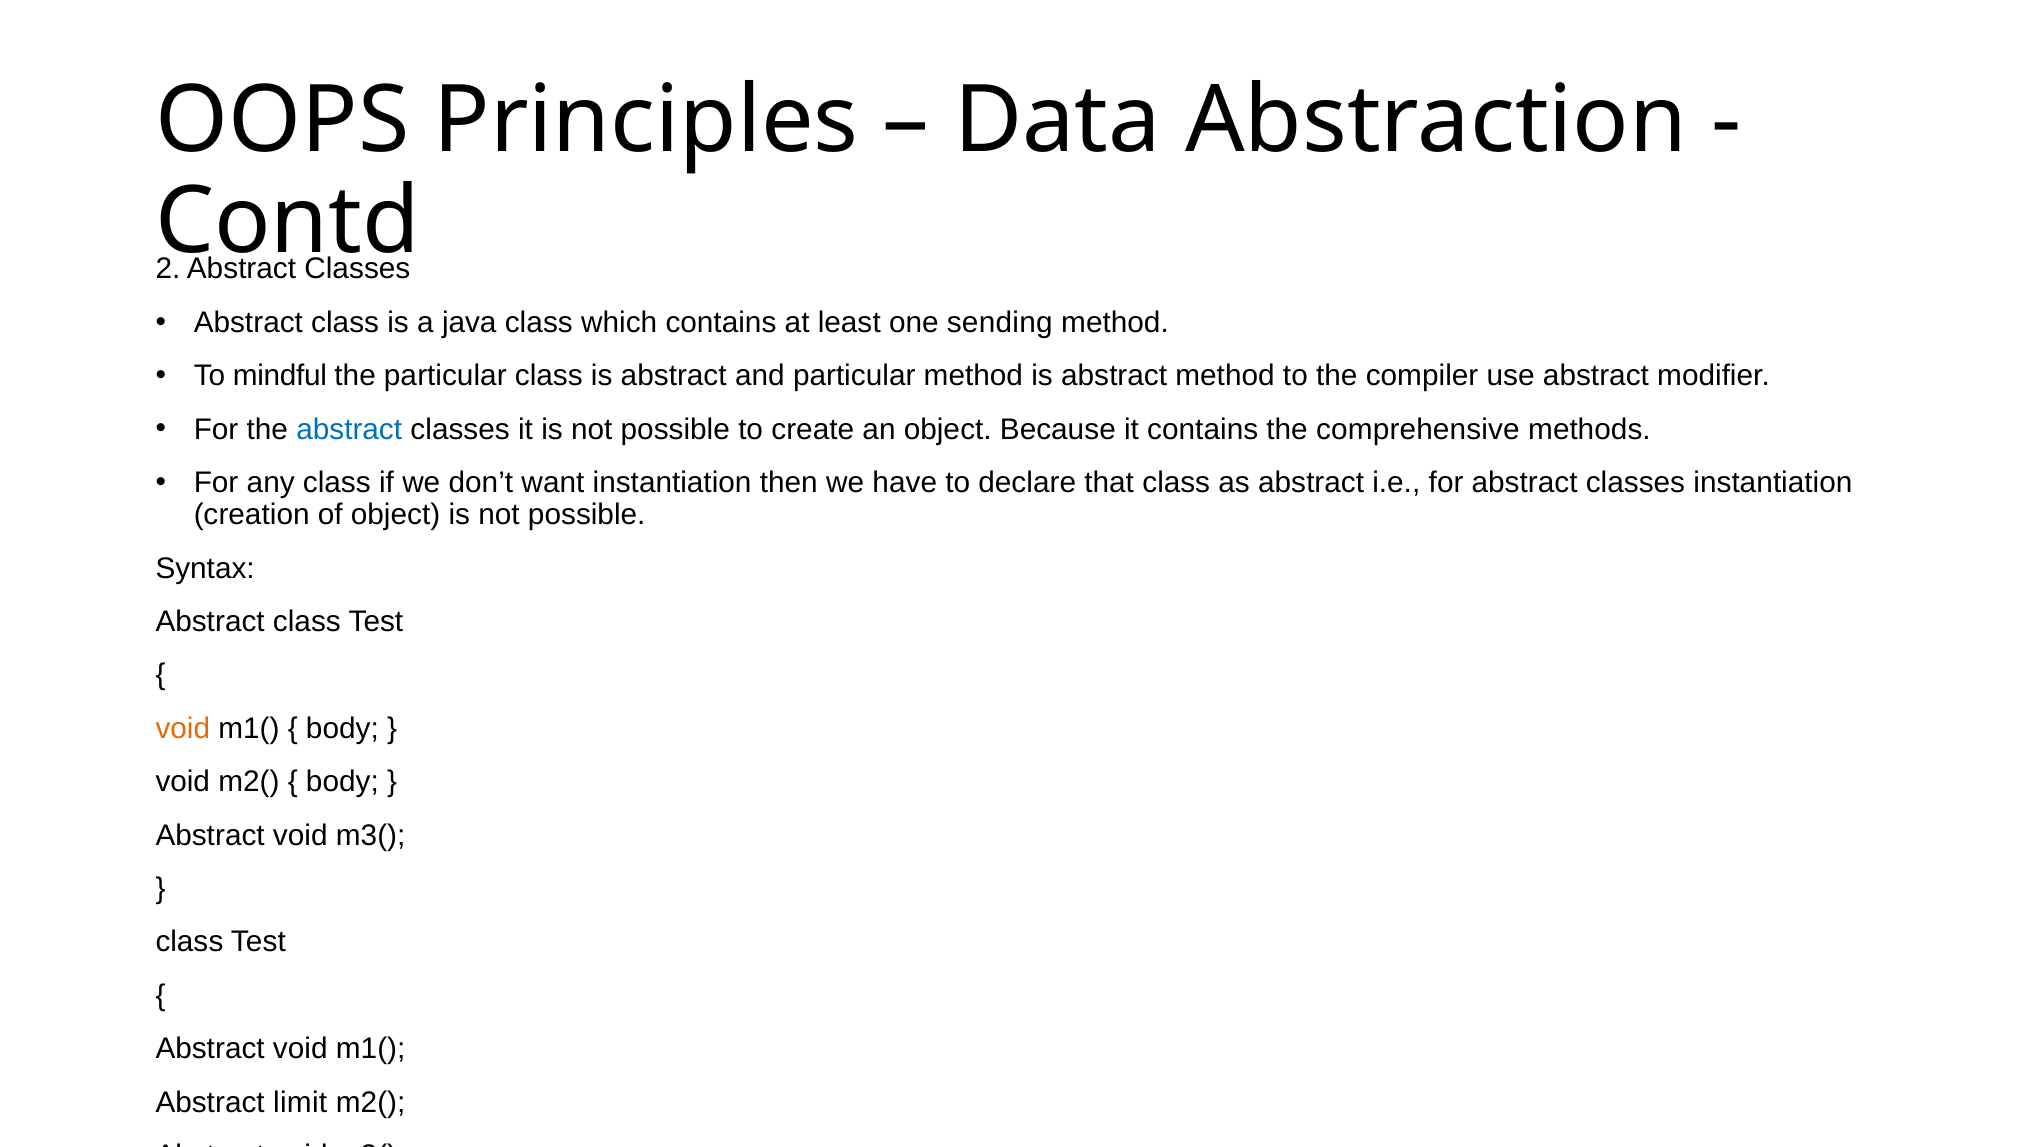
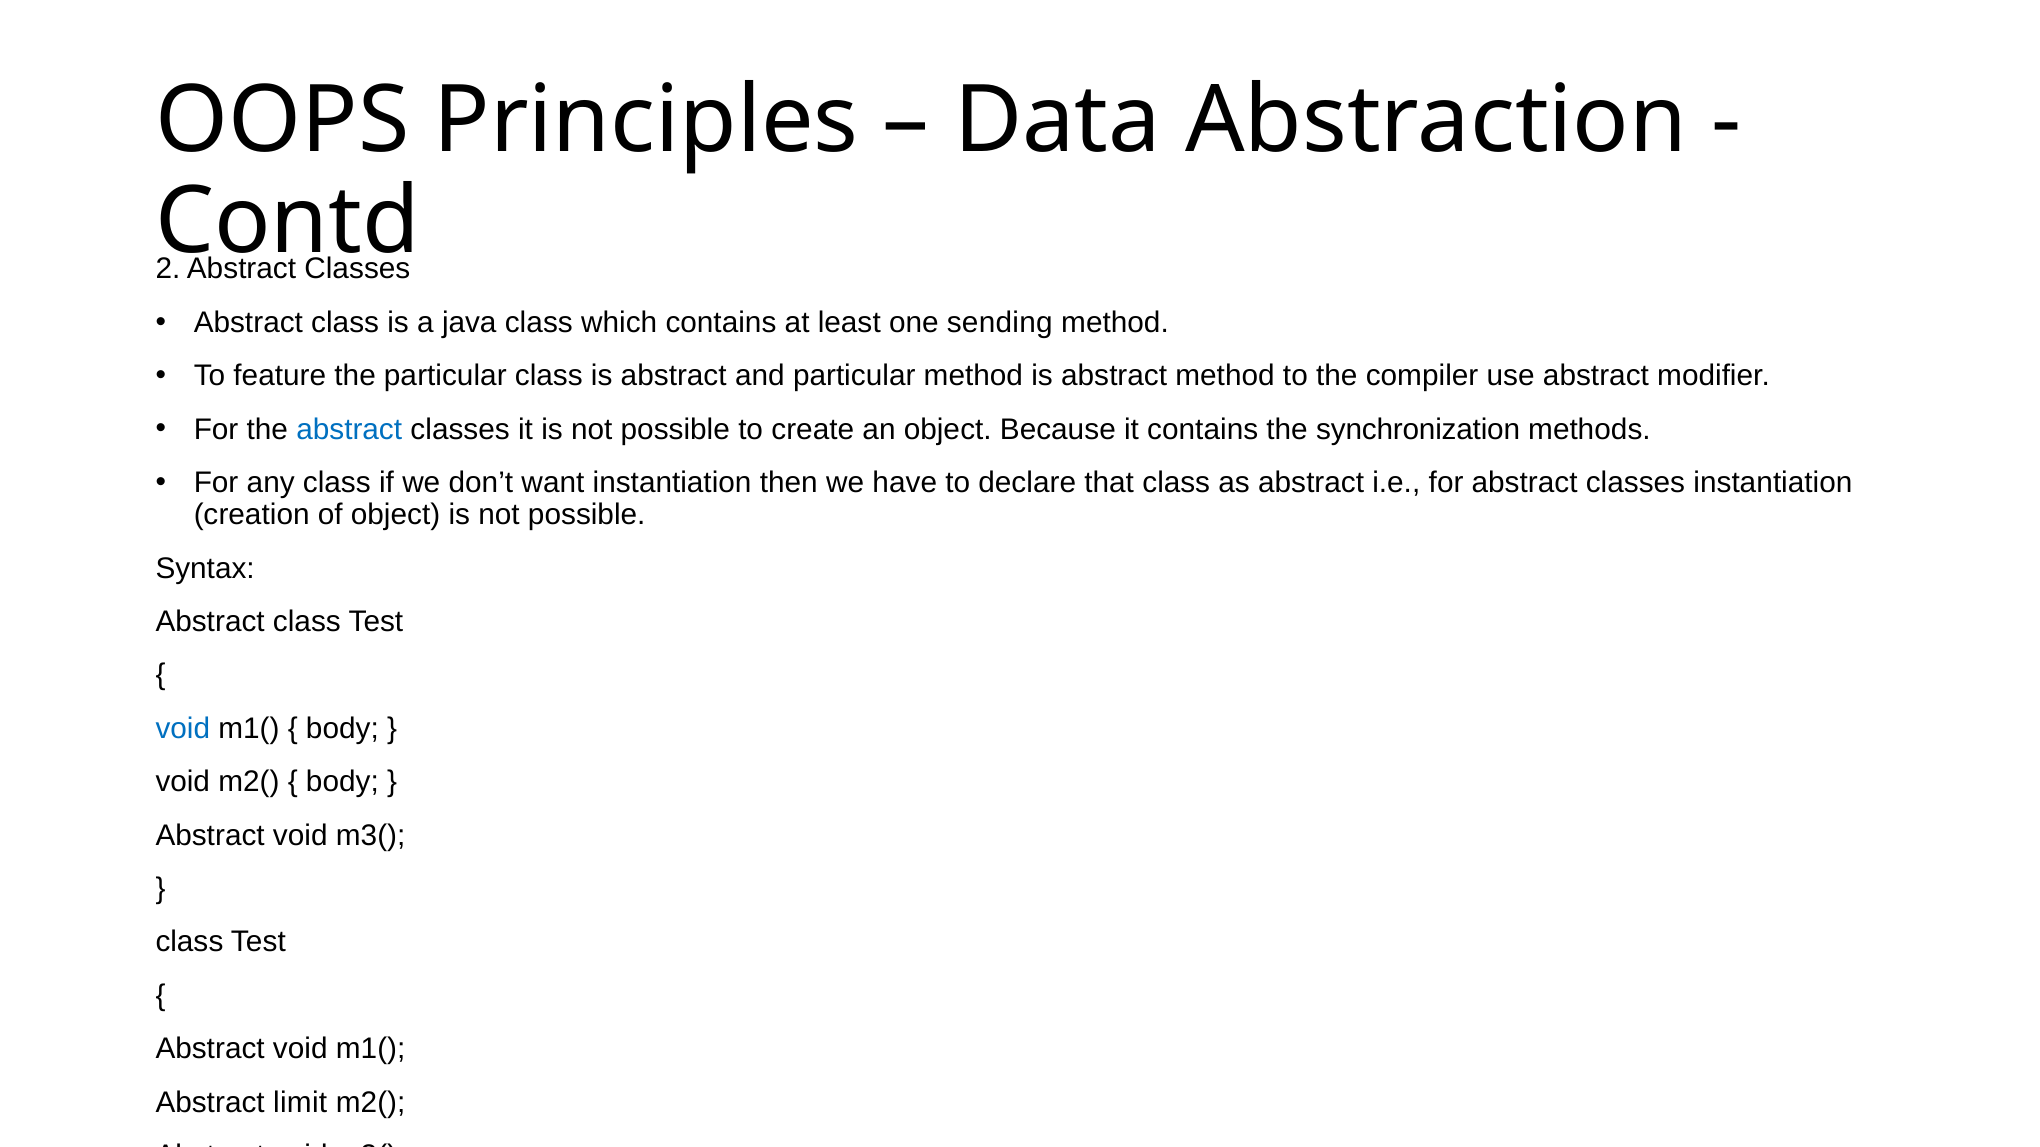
mindful: mindful -> feature (280, 376)
comprehensive: comprehensive -> synchronization (1418, 429)
void colour: orange -> blue (183, 729)
